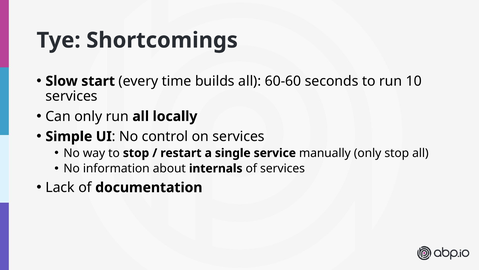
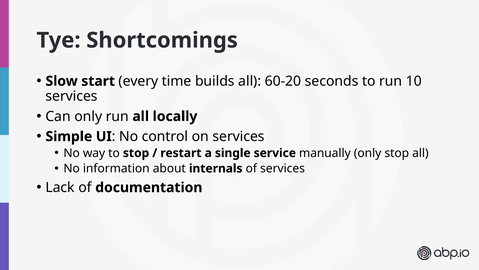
60-60: 60-60 -> 60-20 (283, 81)
